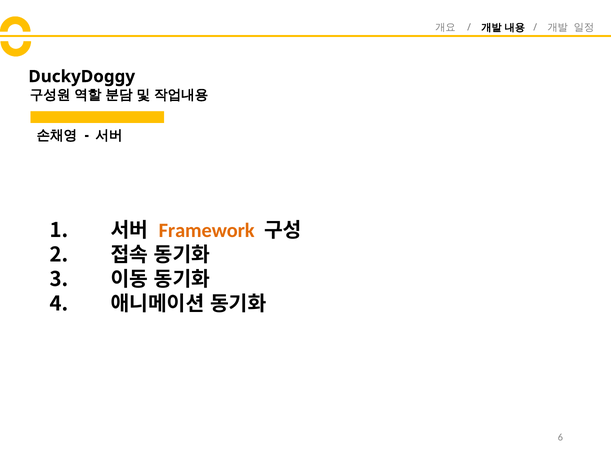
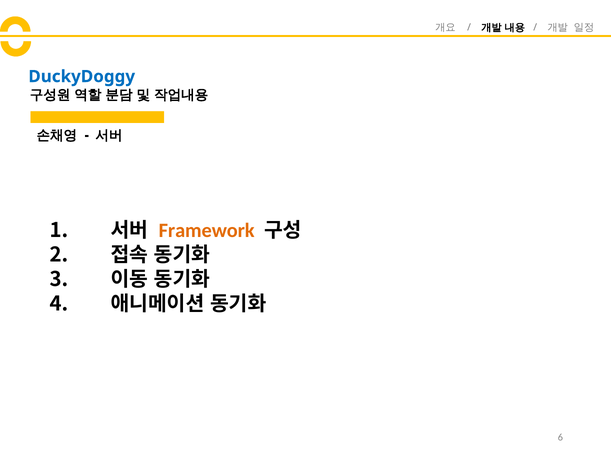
DuckyDoggy colour: black -> blue (82, 77)
